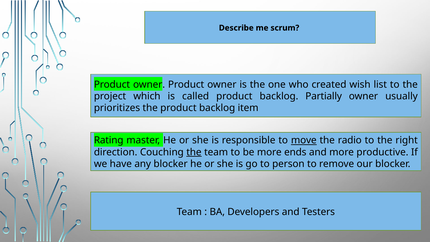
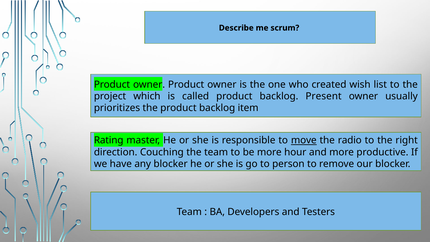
Partially: Partially -> Present (324, 96)
the underline: present -> none (194, 152)
ends: ends -> hour (295, 152)
